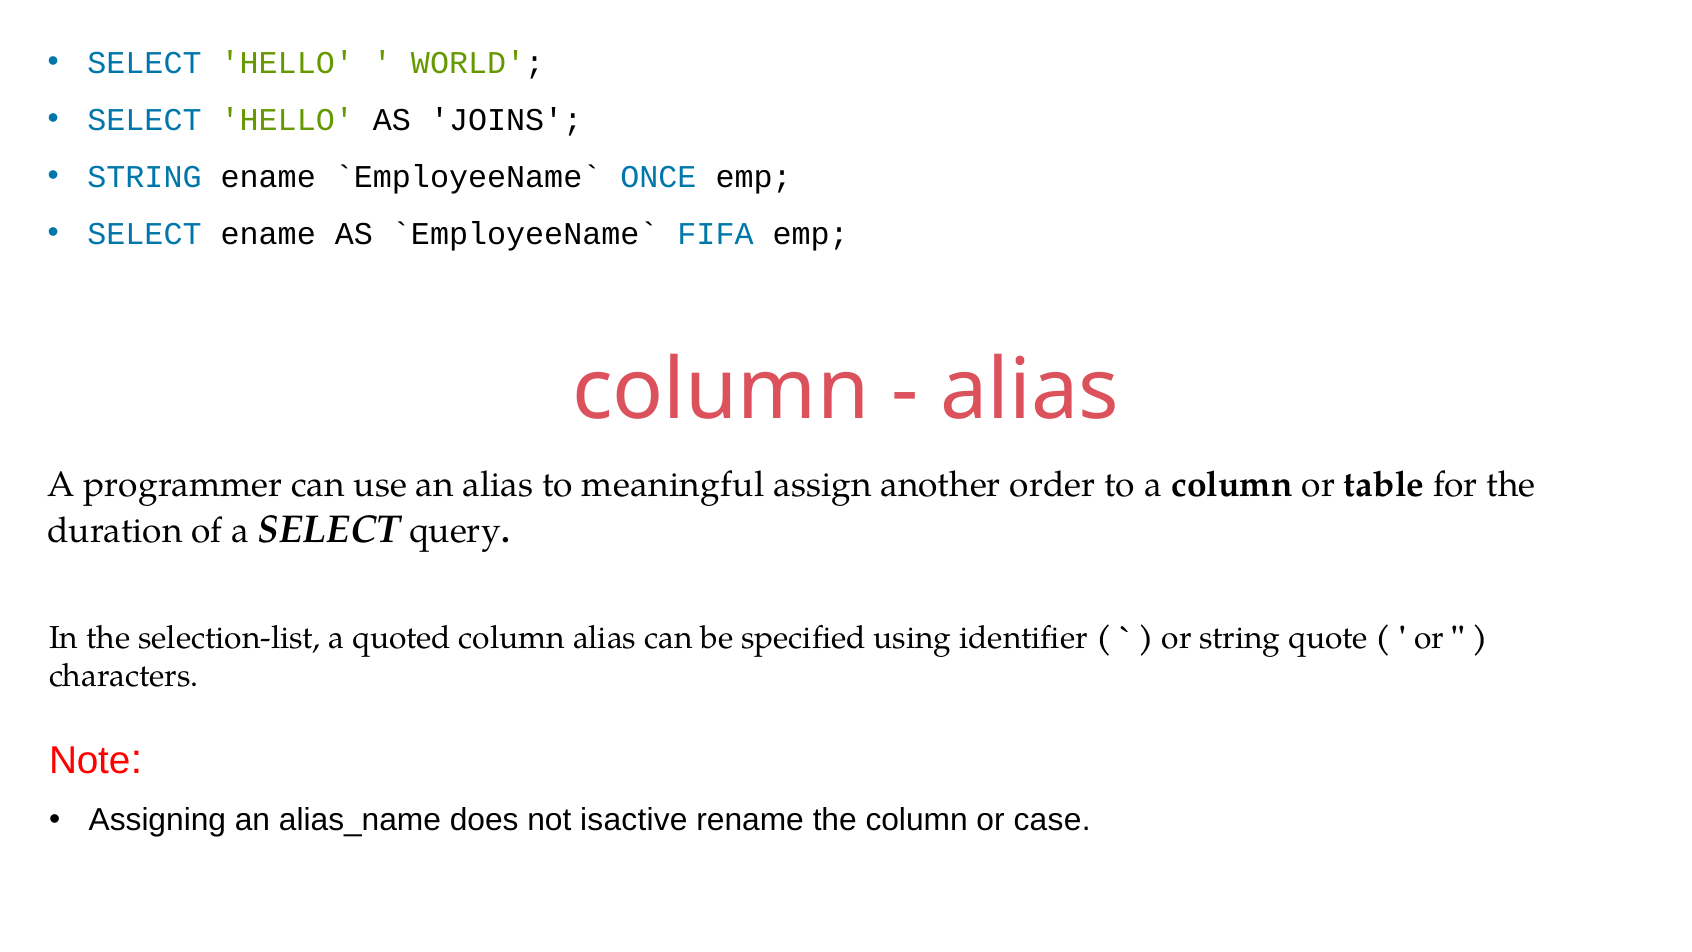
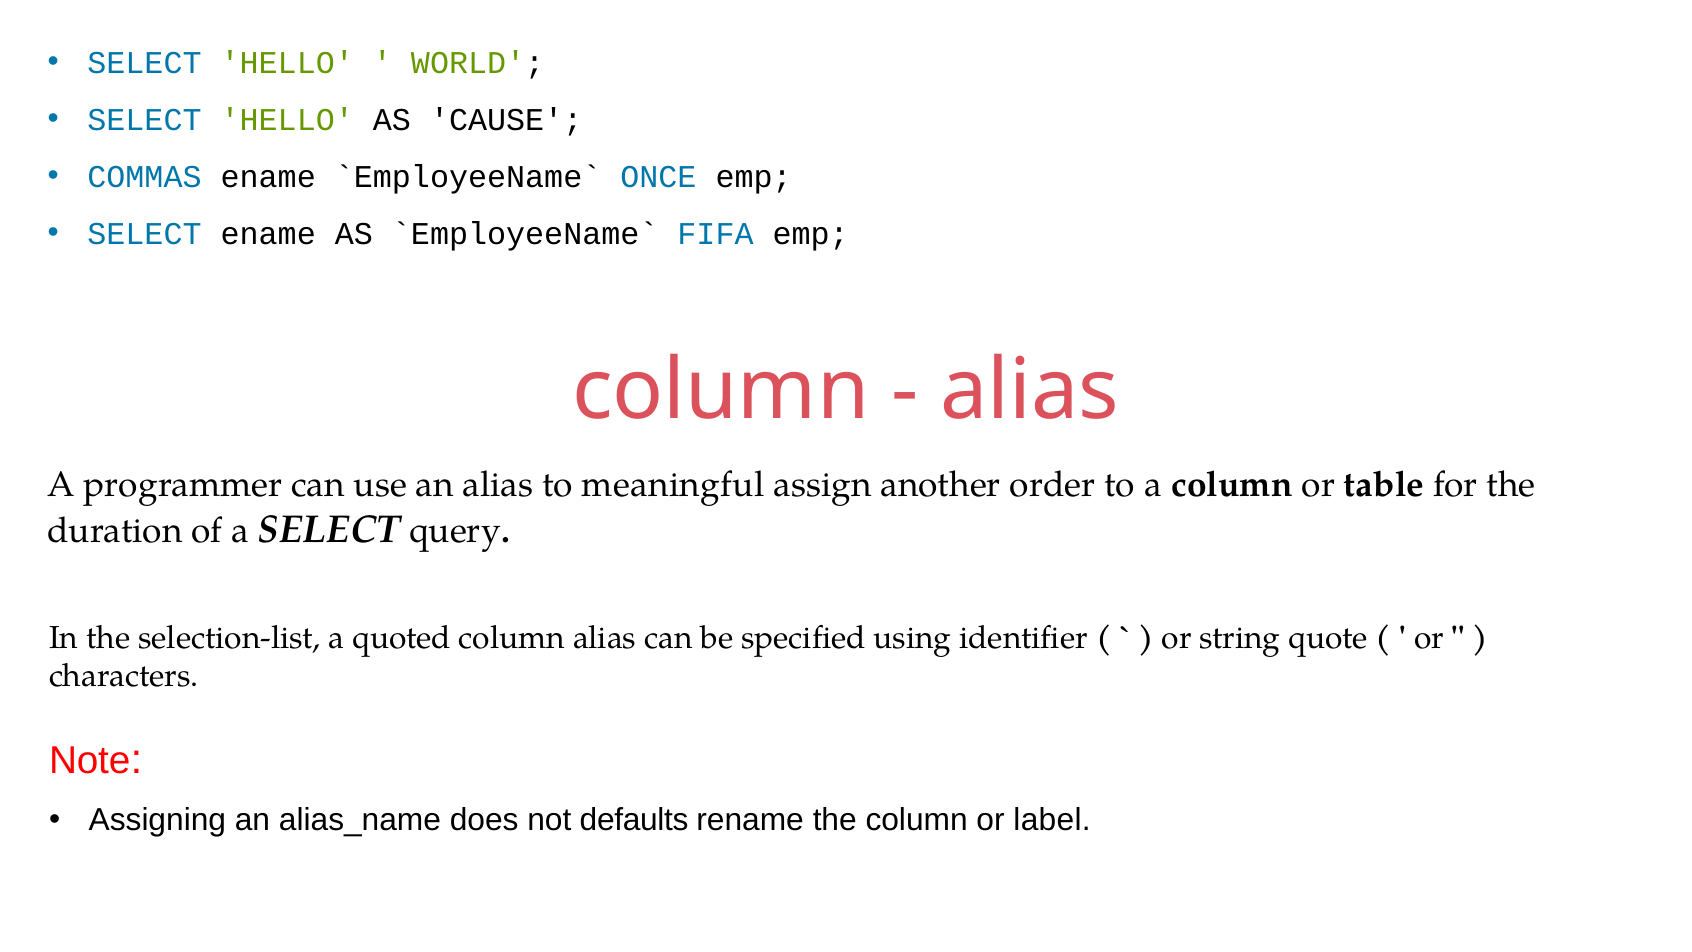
JOINS: JOINS -> CAUSE (506, 120)
STRING: STRING -> COMMAS (144, 177)
isactive: isactive -> defaults (634, 820)
case: case -> label (1052, 820)
